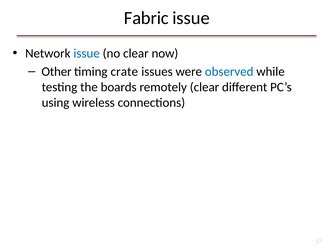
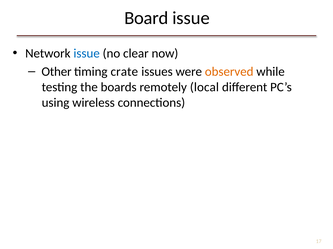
Fabric: Fabric -> Board (146, 18)
observed colour: blue -> orange (229, 72)
remotely clear: clear -> local (204, 87)
